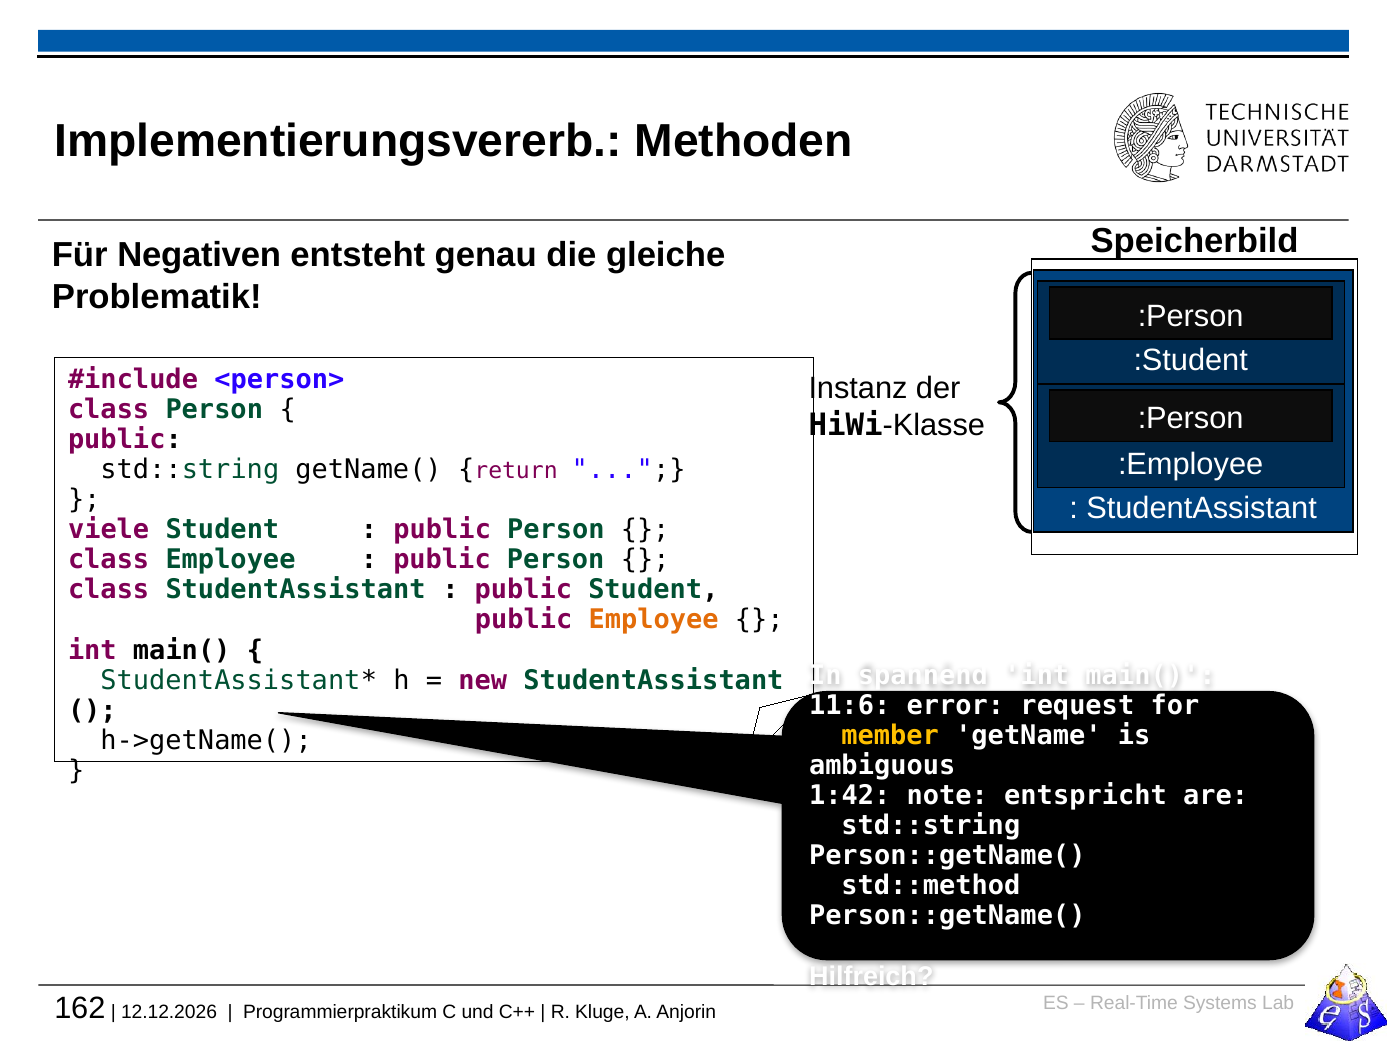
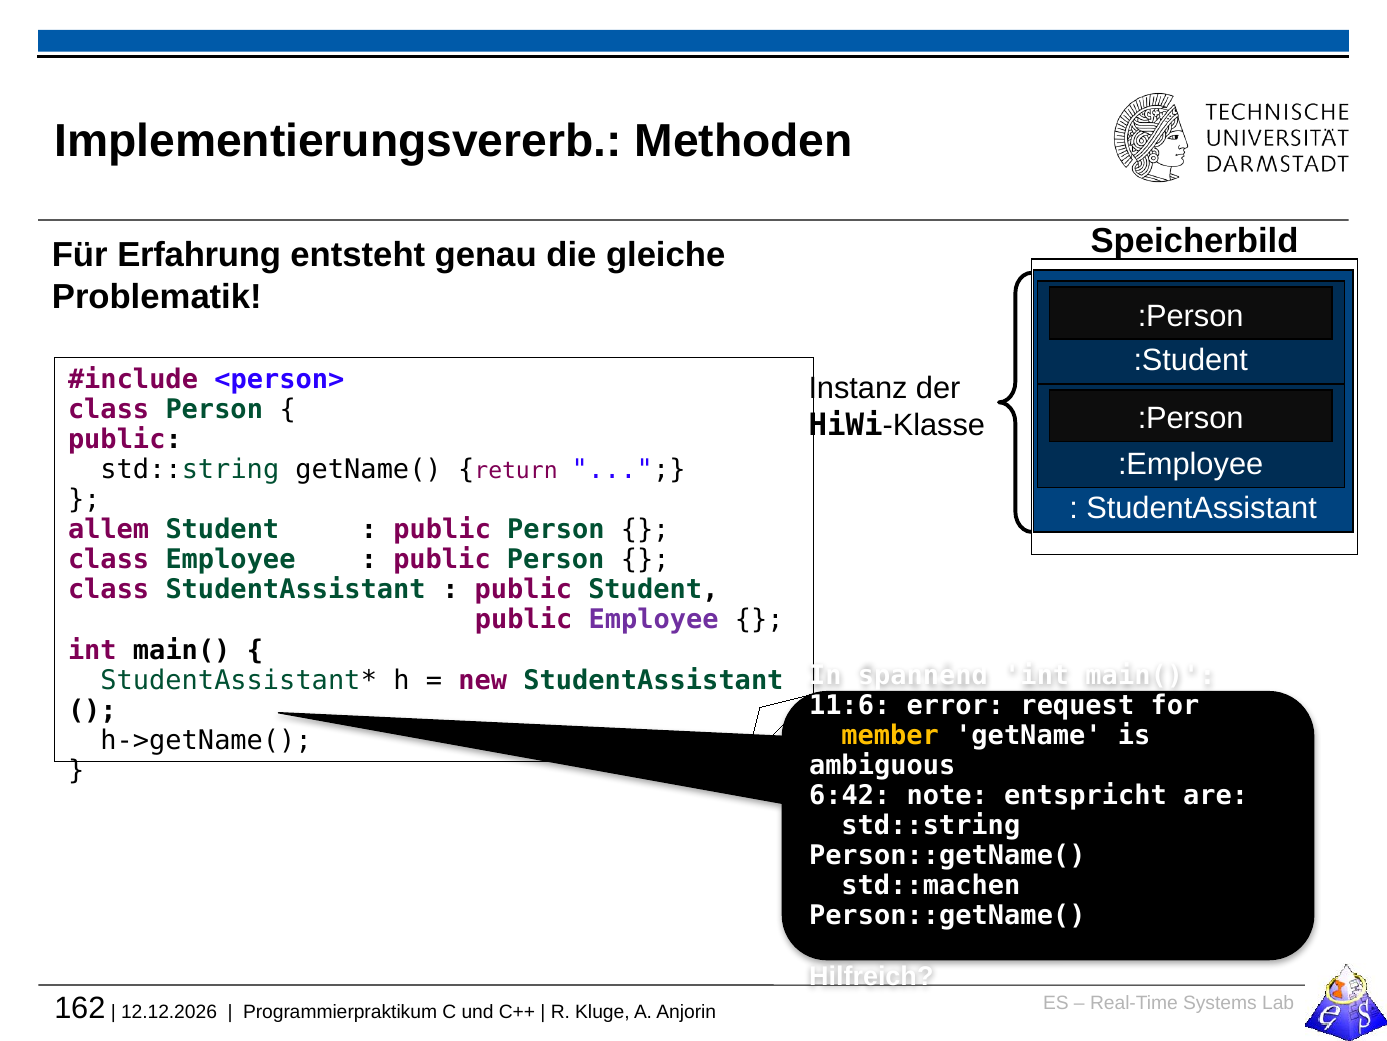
Negativen: Negativen -> Erfahrung (199, 255)
viele: viele -> allem (109, 529)
Employee colour: orange -> purple (654, 620)
1:42: 1:42 -> 6:42 (850, 795)
std::method: std::method -> std::machen (931, 885)
